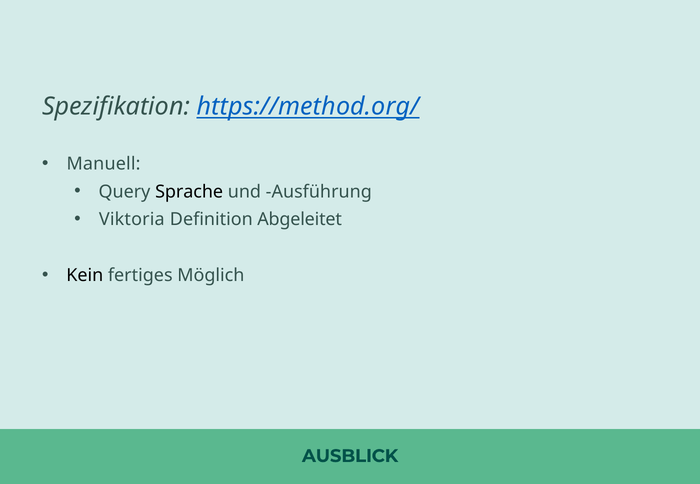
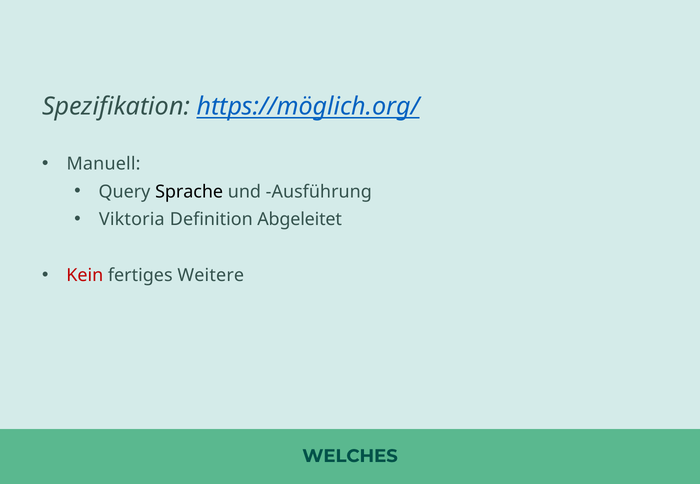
https://method.org/: https://method.org/ -> https://möglich.org/ (308, 106)
Kein colour: black -> red (85, 276)
Möglich: Möglich -> Weitere (211, 276)
AUSBLICK: AUSBLICK -> WELCHES (350, 457)
